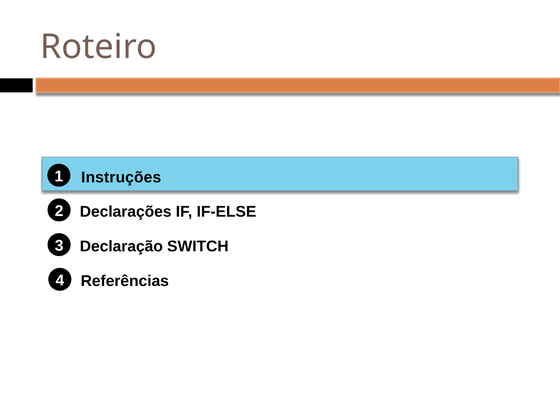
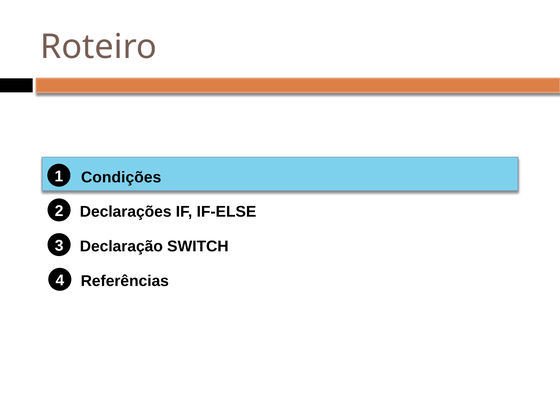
Instruções: Instruções -> Condições (121, 177)
